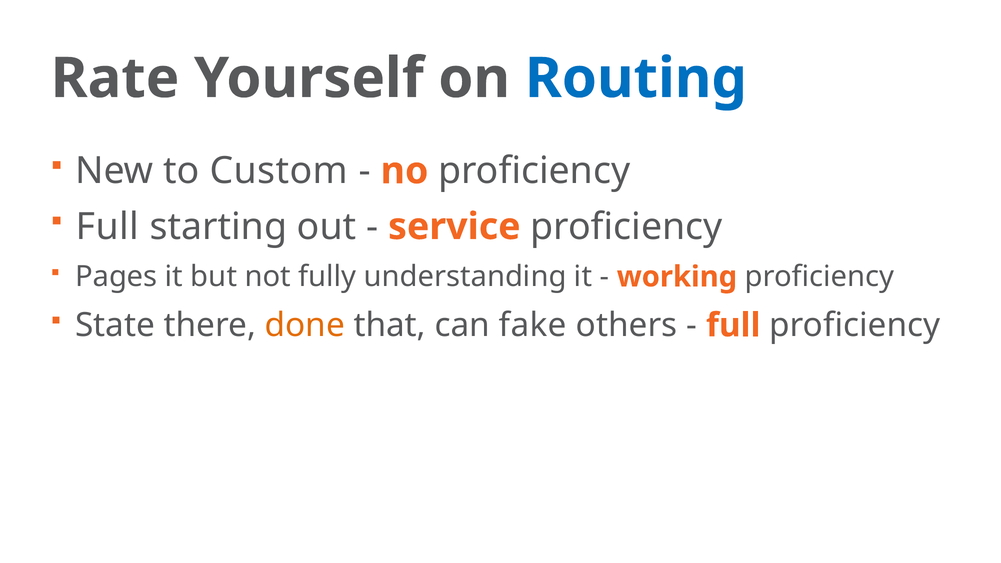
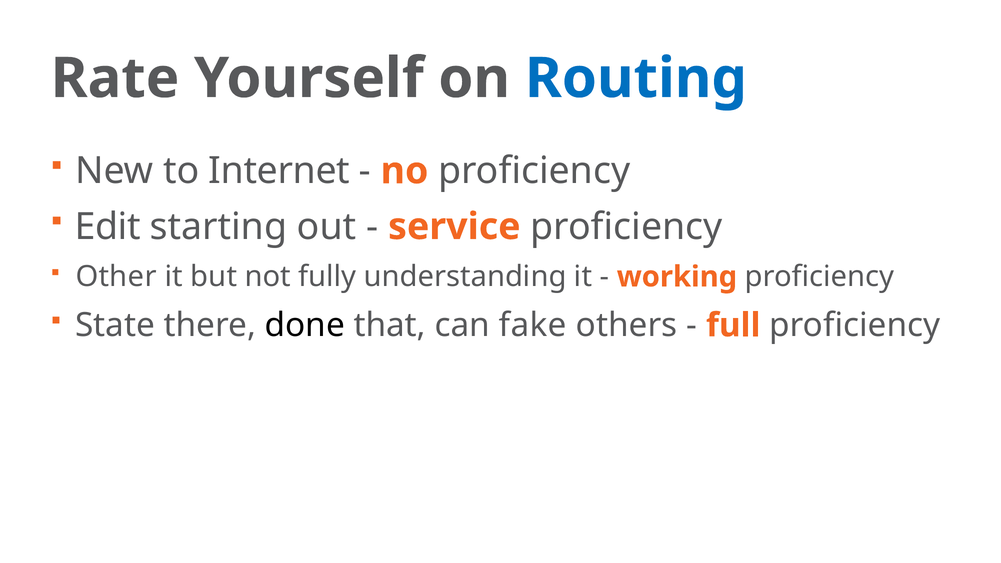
Custom: Custom -> Internet (279, 171)
Full: Full -> Edit (108, 227)
Pages: Pages -> Other (116, 277)
done colour: orange -> black (305, 325)
